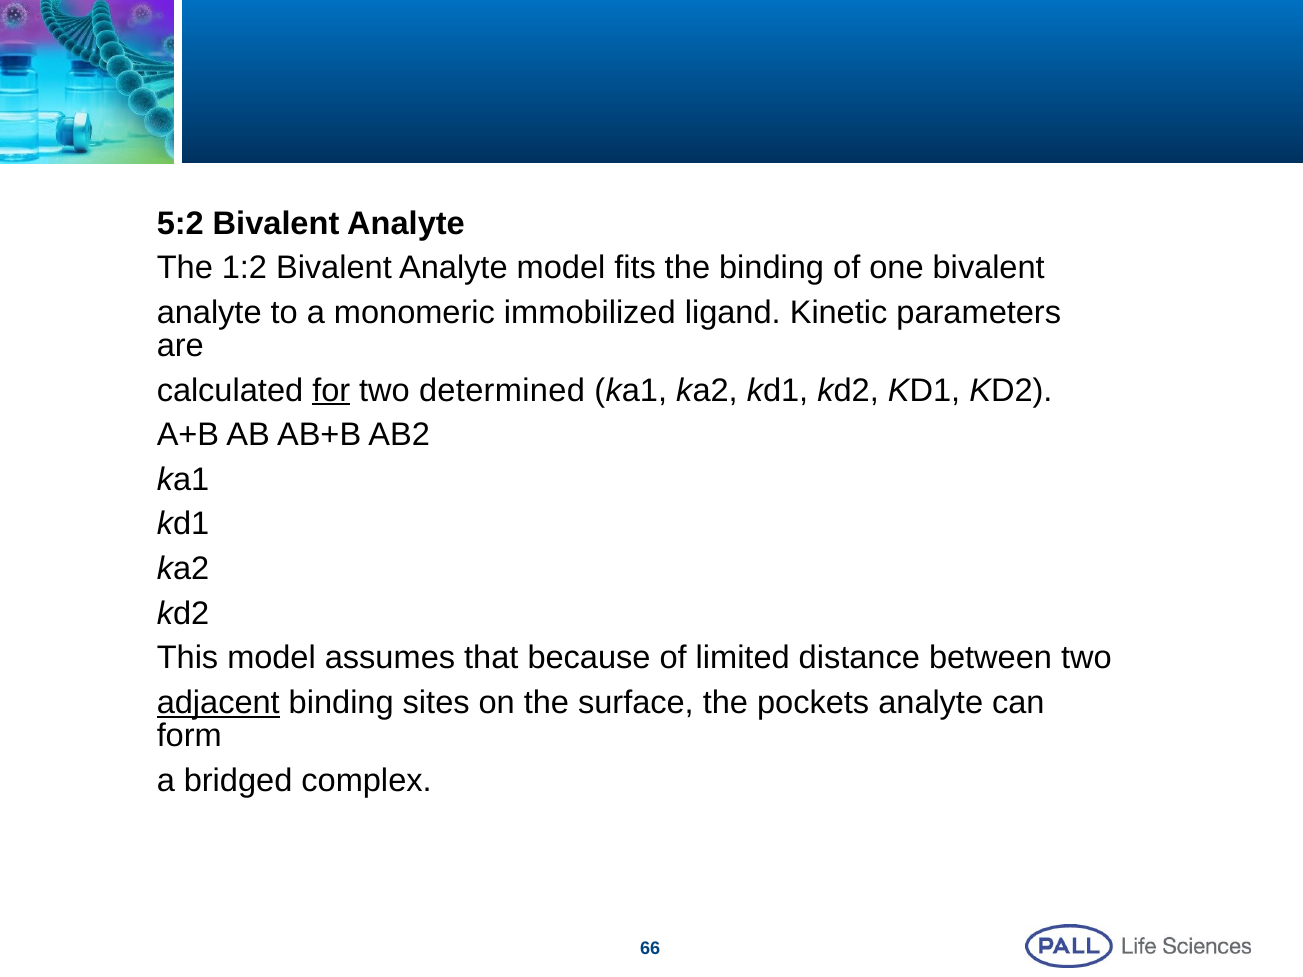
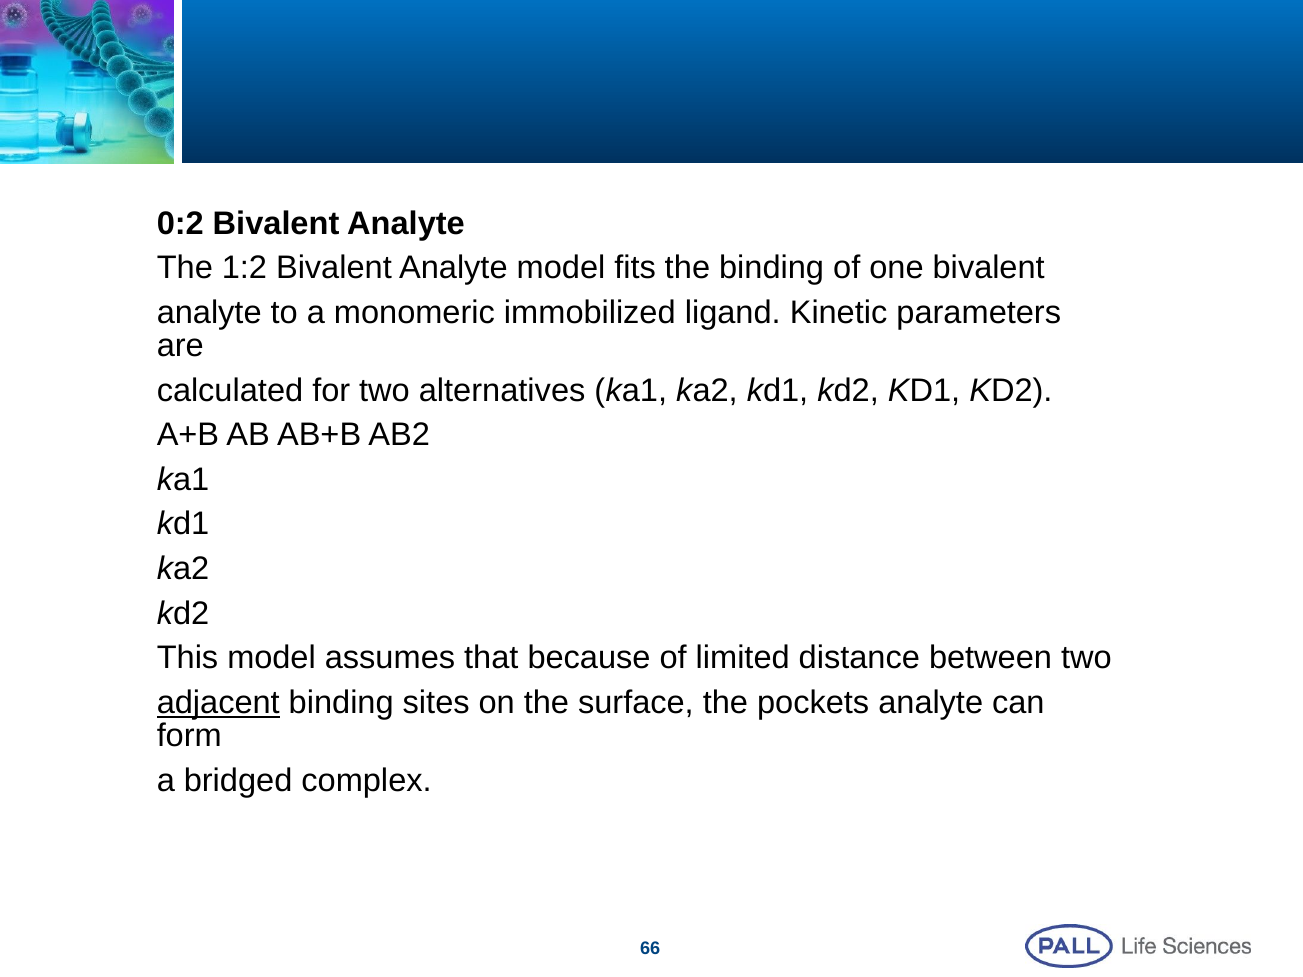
5:2: 5:2 -> 0:2 (180, 223)
for underline: present -> none (331, 390)
determined: determined -> alternatives (502, 390)
